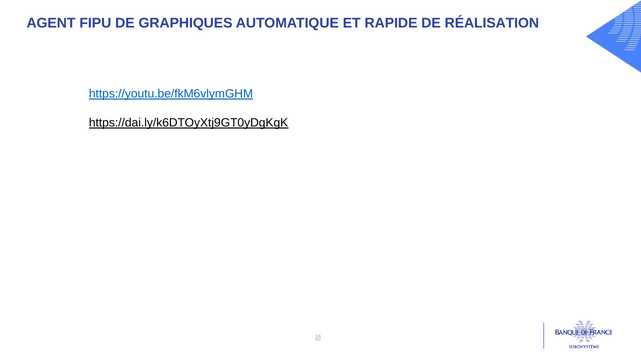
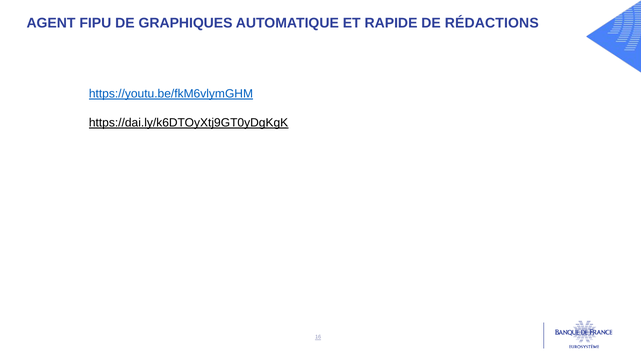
RÉALISATION: RÉALISATION -> RÉDACTIONS (492, 23)
